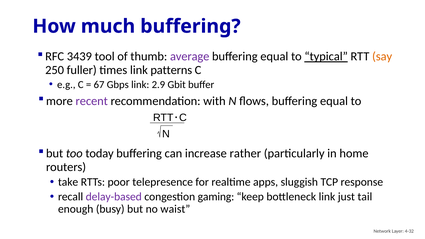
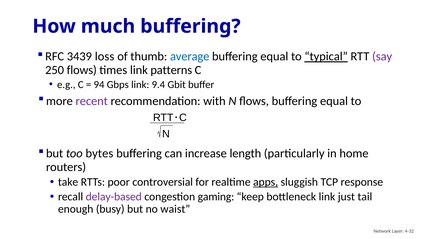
tool: tool -> loss (105, 57)
average colour: purple -> blue (190, 57)
say colour: orange -> purple (382, 57)
250 fuller: fuller -> flows (82, 70)
67: 67 -> 94 (99, 85)
2.9: 2.9 -> 9.4 (158, 85)
today: today -> bytes (99, 154)
rather: rather -> length (245, 154)
telepresence: telepresence -> controversial (163, 182)
apps underline: none -> present (266, 182)
